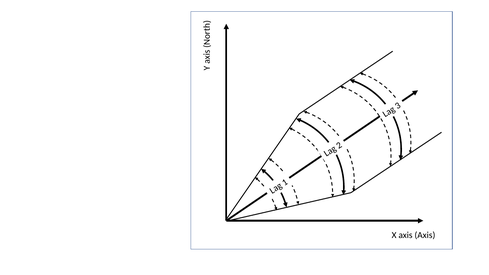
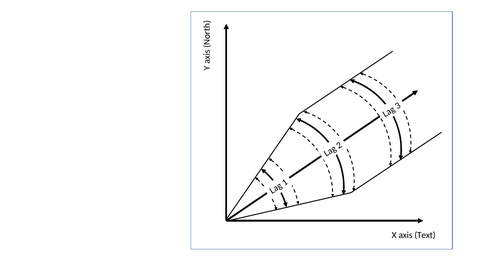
axis Axis: Axis -> Text (425, 235)
